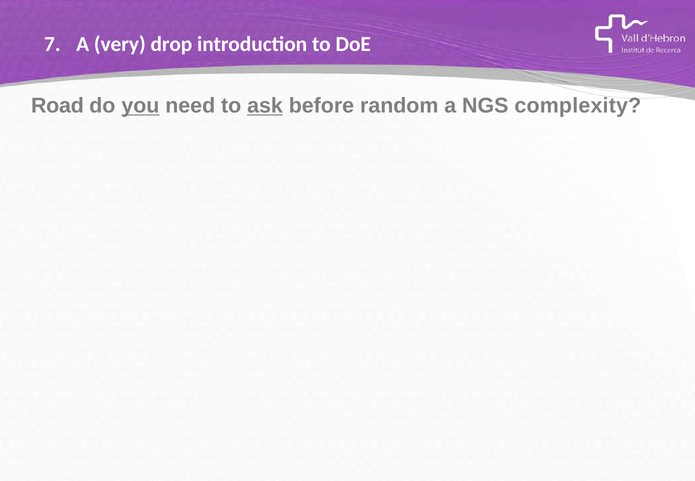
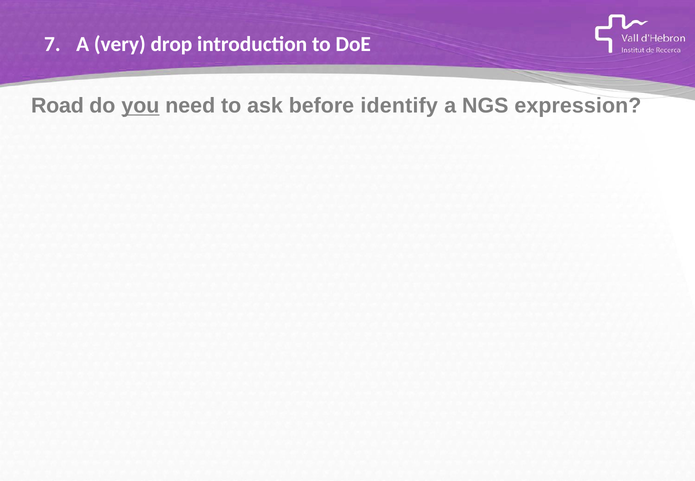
ask underline: present -> none (265, 106)
random: random -> identify (399, 106)
complexity: complexity -> expression (578, 106)
